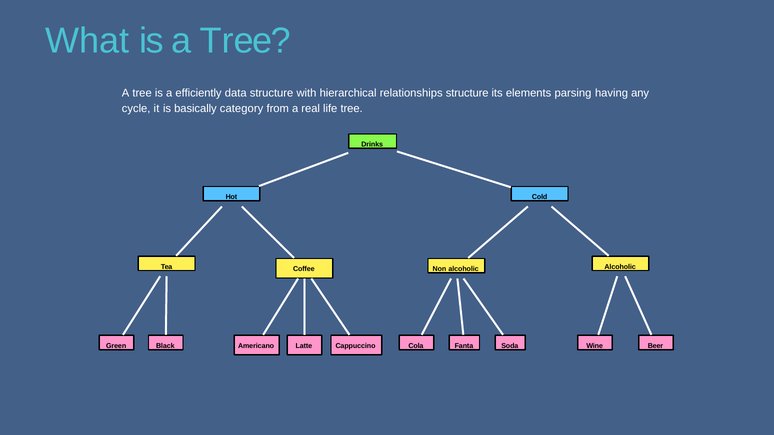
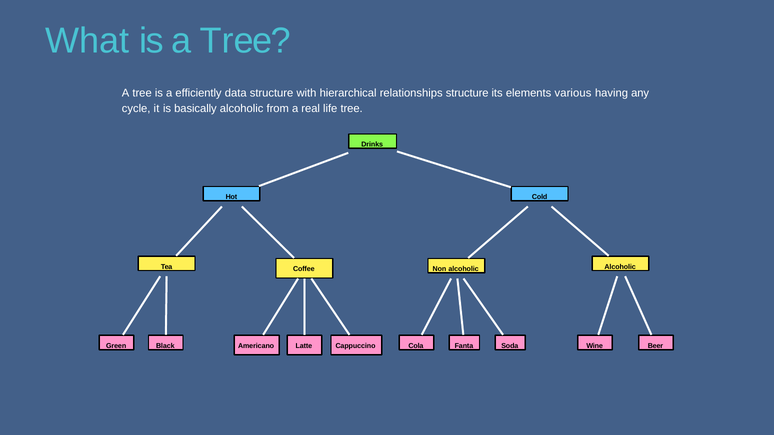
parsing: parsing -> various (573, 93)
basically category: category -> alcoholic (242, 109)
